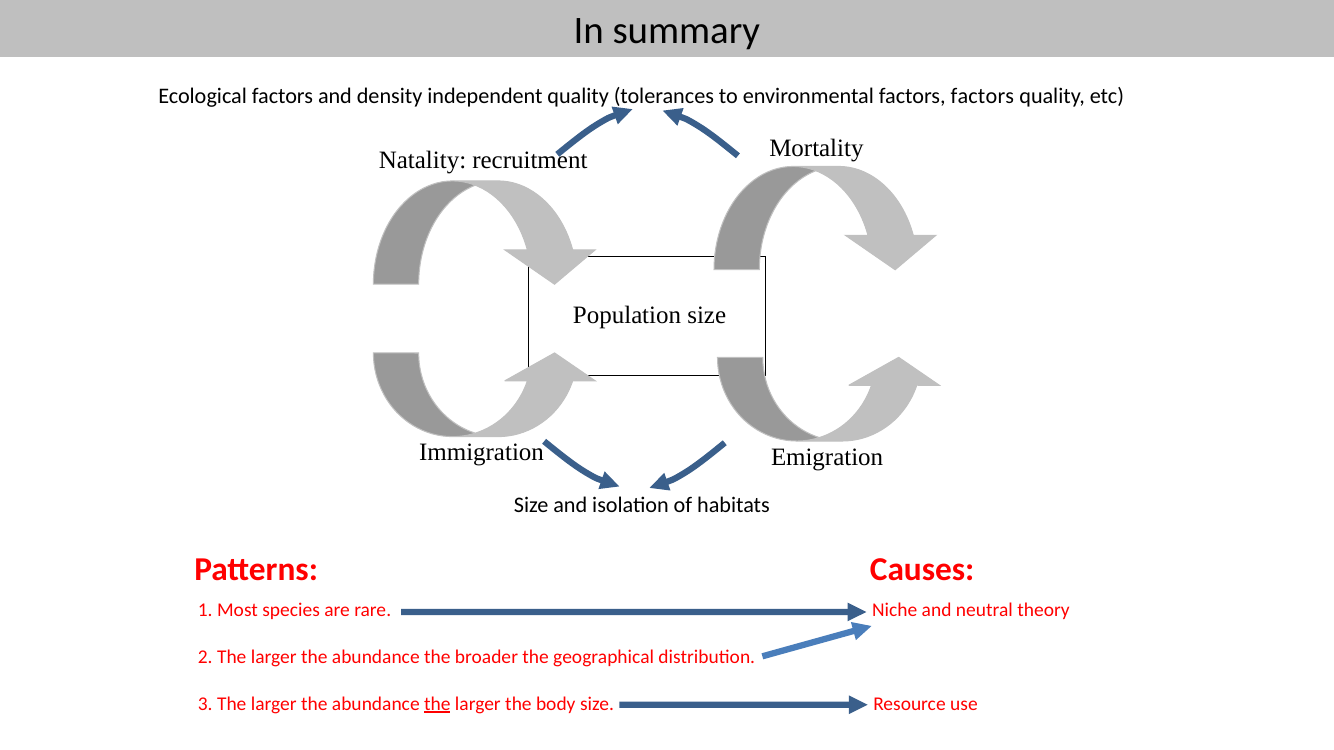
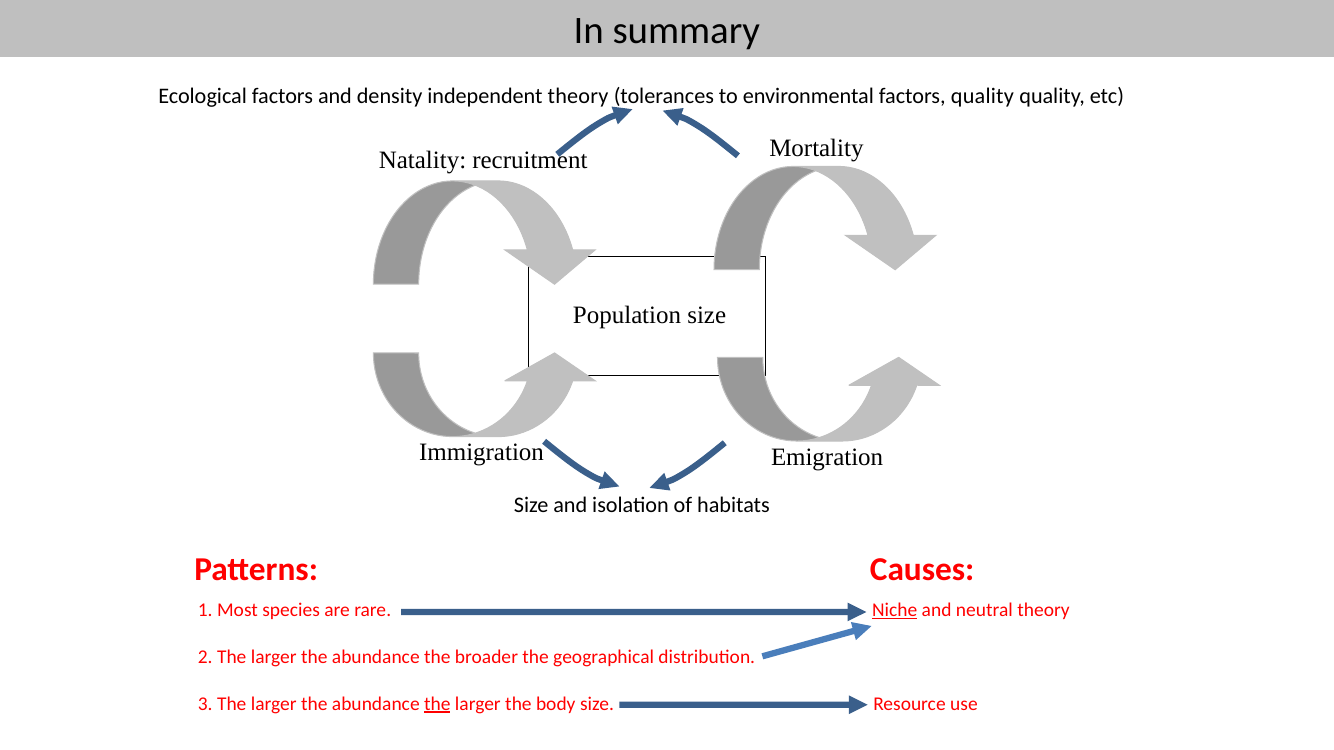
independent quality: quality -> theory (578, 96)
factors factors: factors -> quality (982, 96)
Niche underline: none -> present (895, 611)
